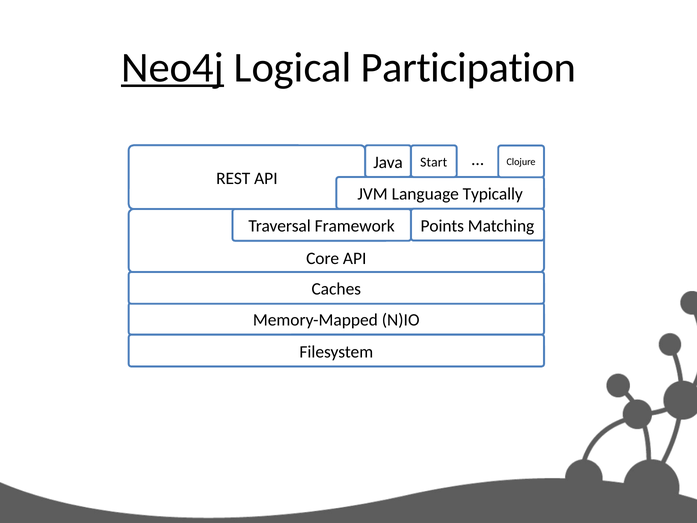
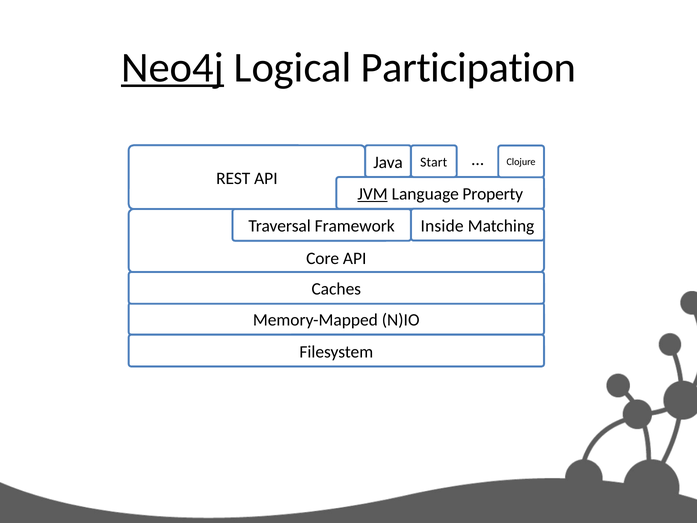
JVM underline: none -> present (373, 194)
Typically: Typically -> Property (493, 194)
Points: Points -> Inside (442, 226)
